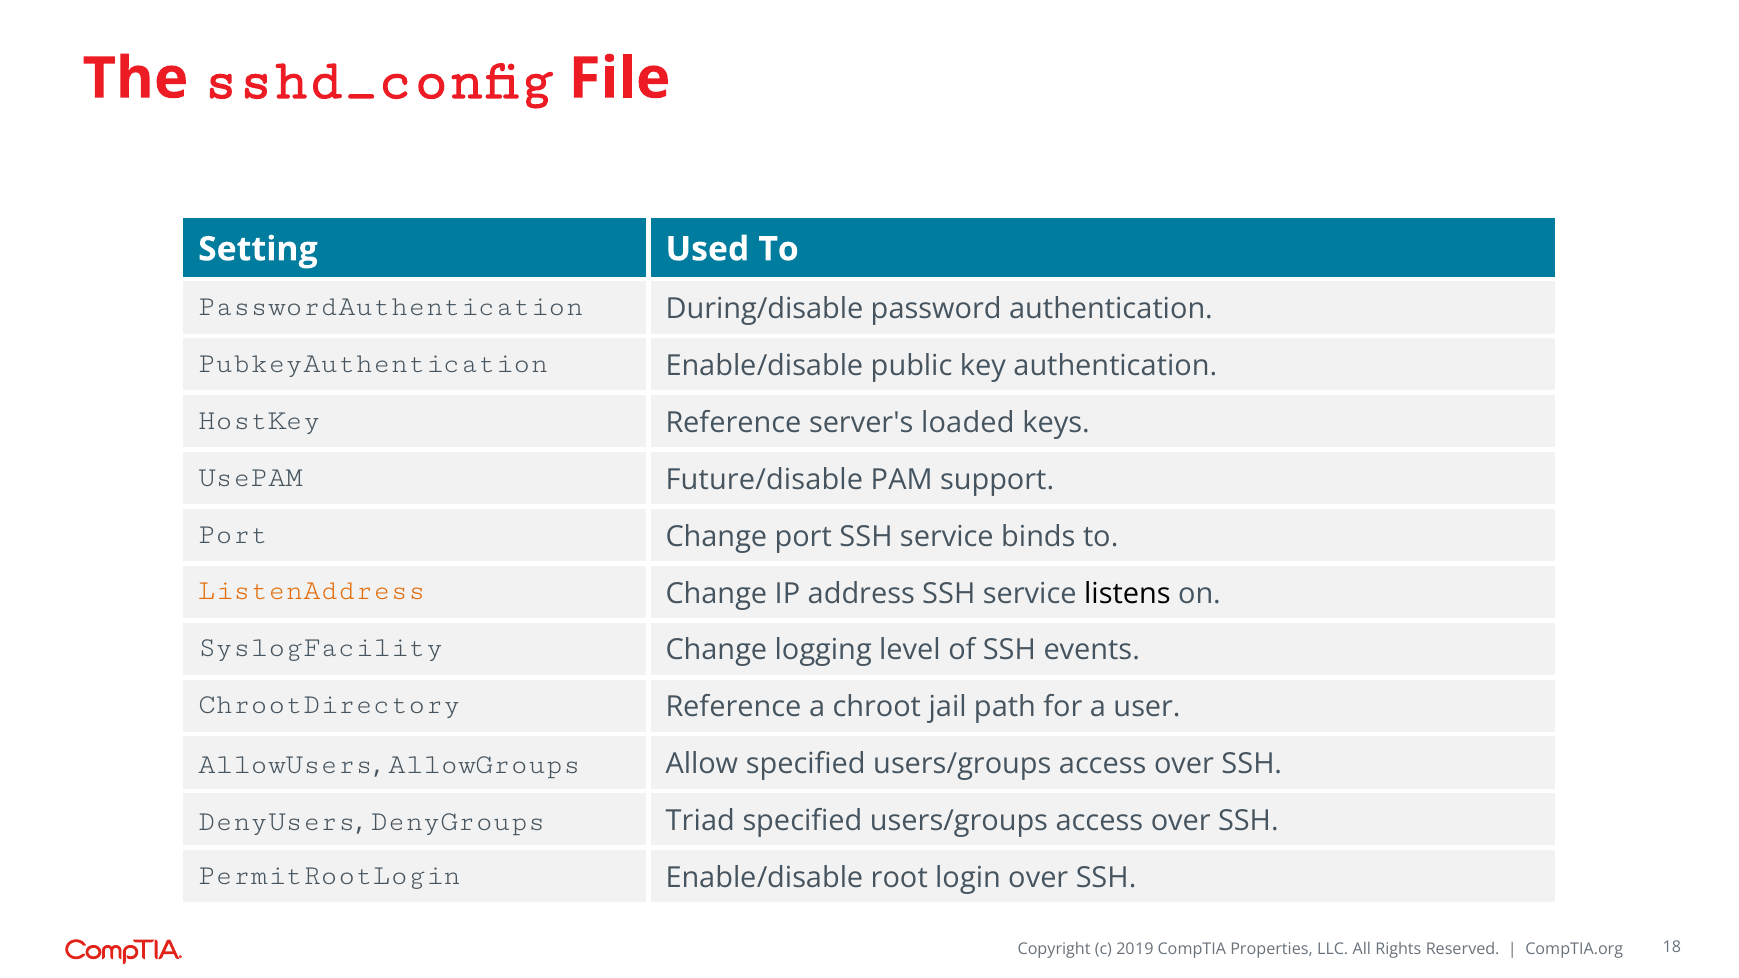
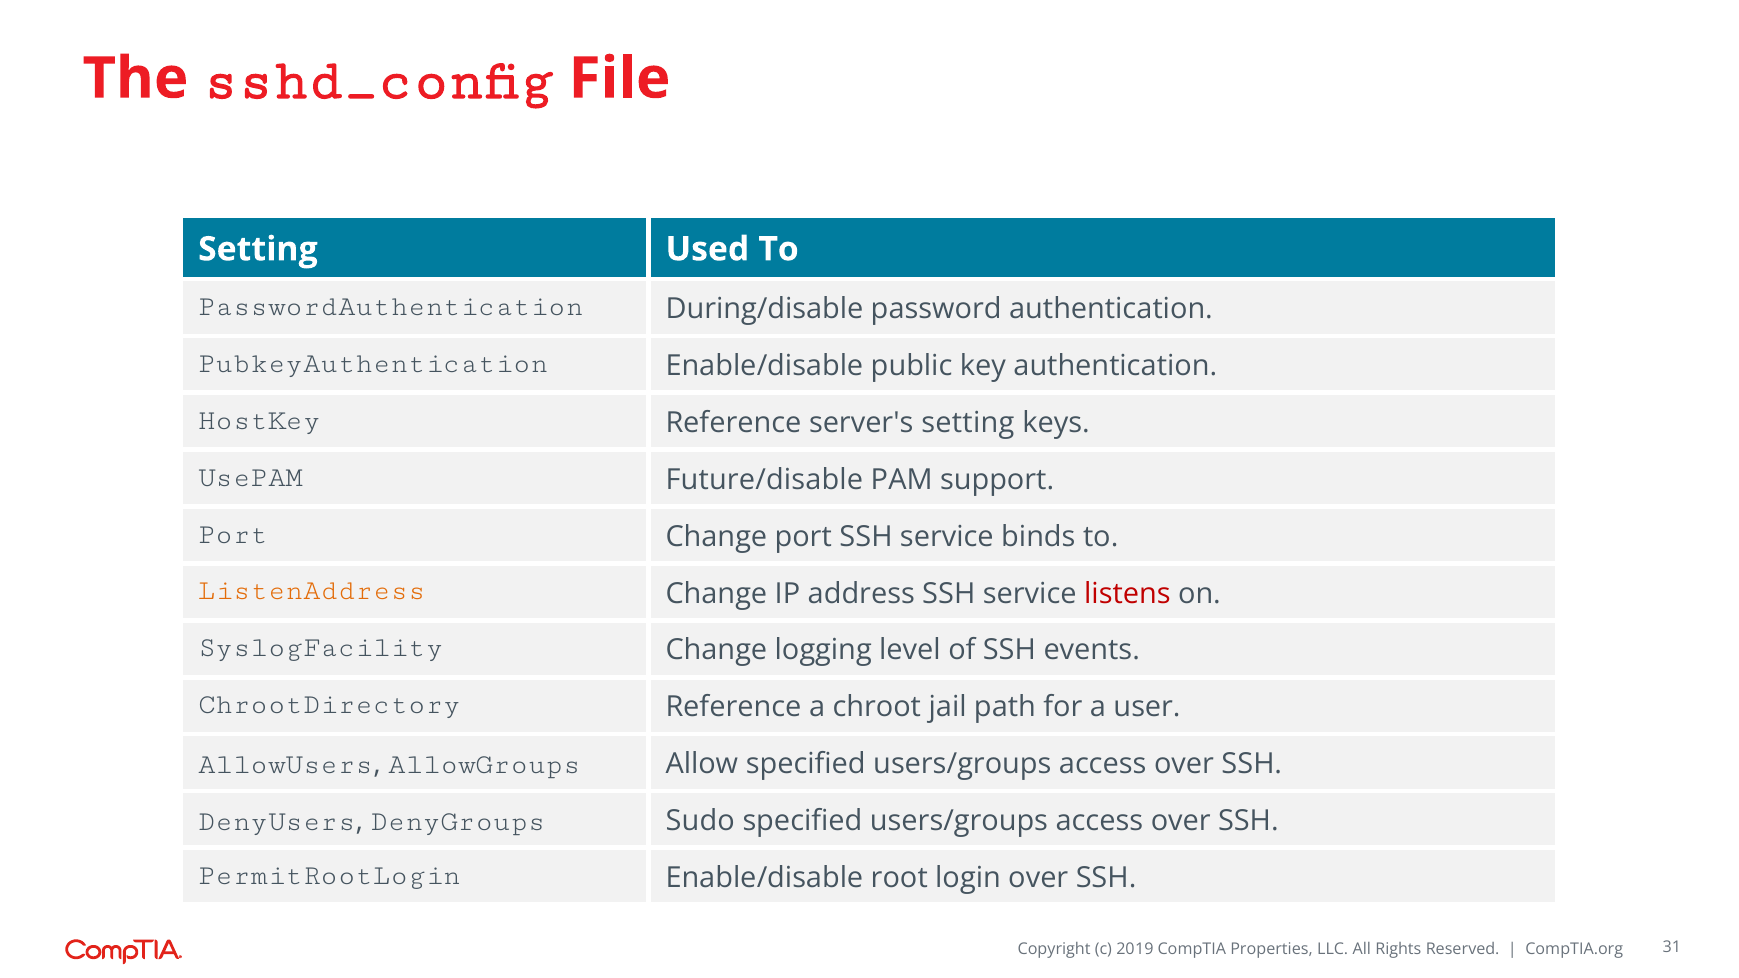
server's loaded: loaded -> setting (968, 423)
listens colour: black -> red (1127, 594)
Triad: Triad -> Sudo (700, 821)
18: 18 -> 31 (1672, 948)
